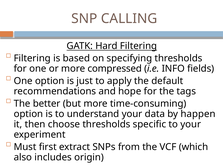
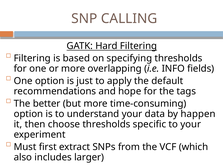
compressed: compressed -> overlapping (115, 69)
origin: origin -> larger (89, 158)
